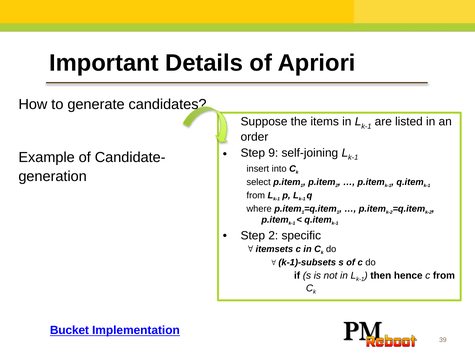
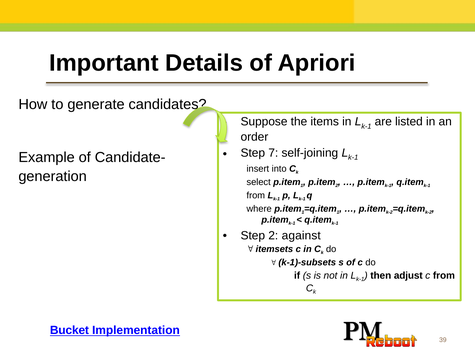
9: 9 -> 7 (273, 153)
specific: specific -> against (301, 236)
hence: hence -> adjust (408, 276)
